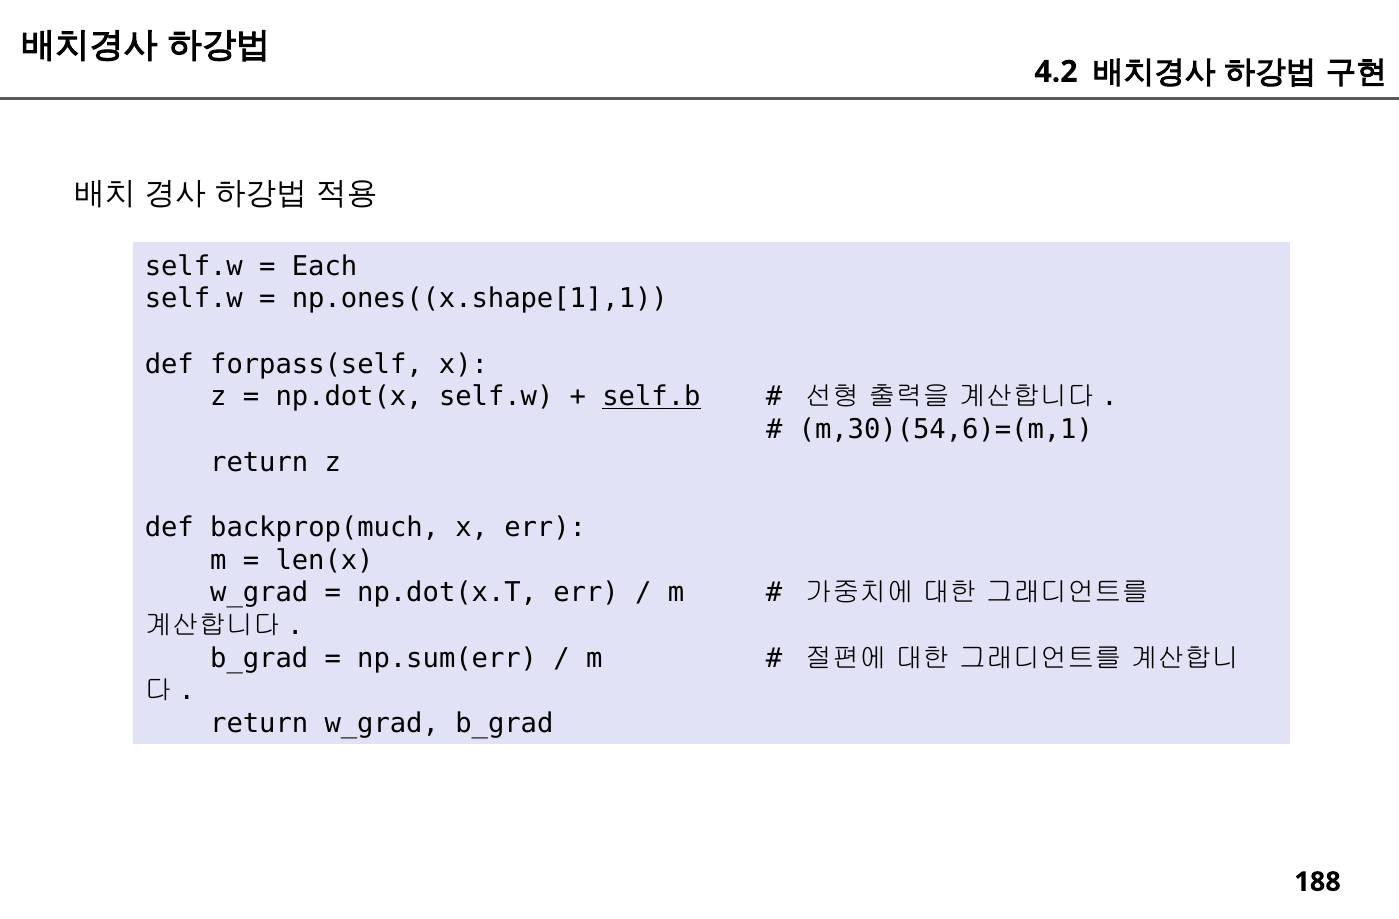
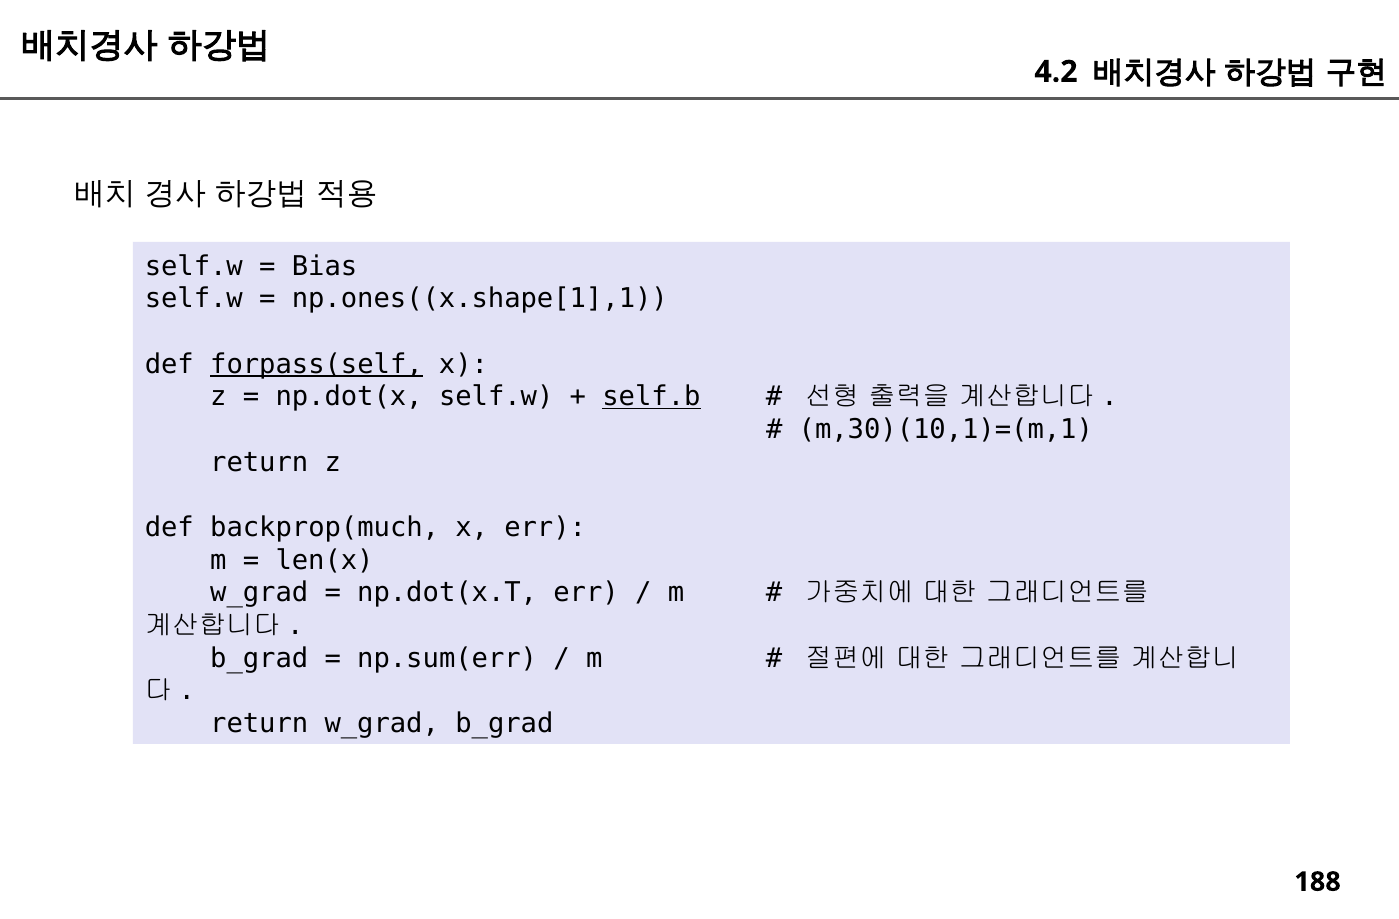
Each: Each -> Bias (325, 266)
forpass(self underline: none -> present (316, 364)
m,30)(54,6)=(m,1: m,30)(54,6)=(m,1 -> m,30)(10,1)=(m,1 (946, 429)
